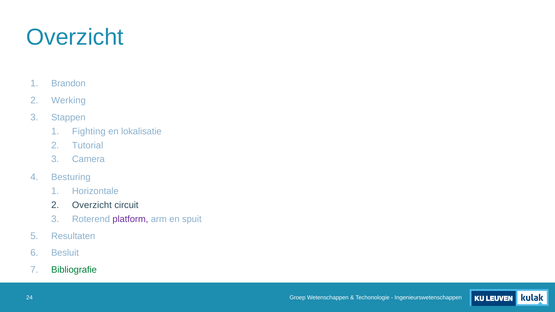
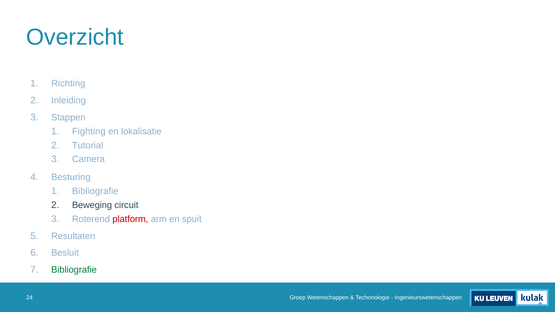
Brandon: Brandon -> Richting (68, 84)
Werking: Werking -> Inleiding (69, 101)
Horizontale: Horizontale -> Bibliografie (95, 191)
Overzicht: Overzicht -> Beweging (92, 205)
platform colour: purple -> red (130, 219)
